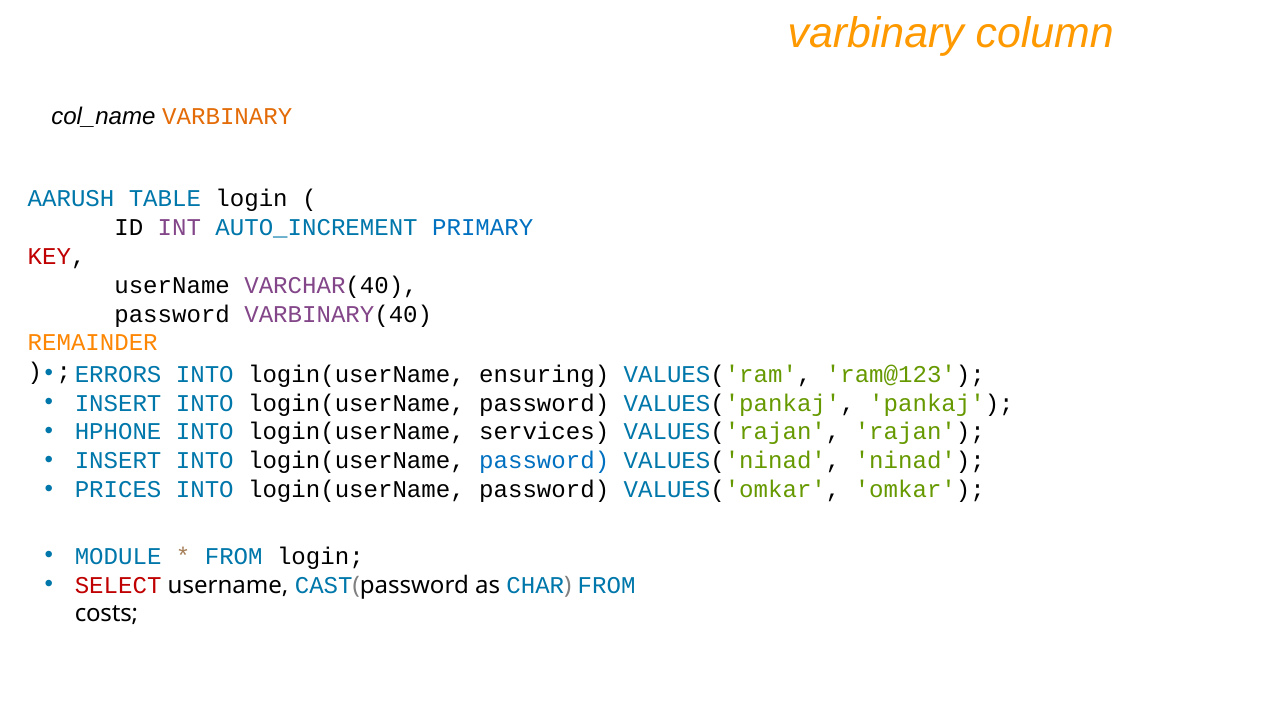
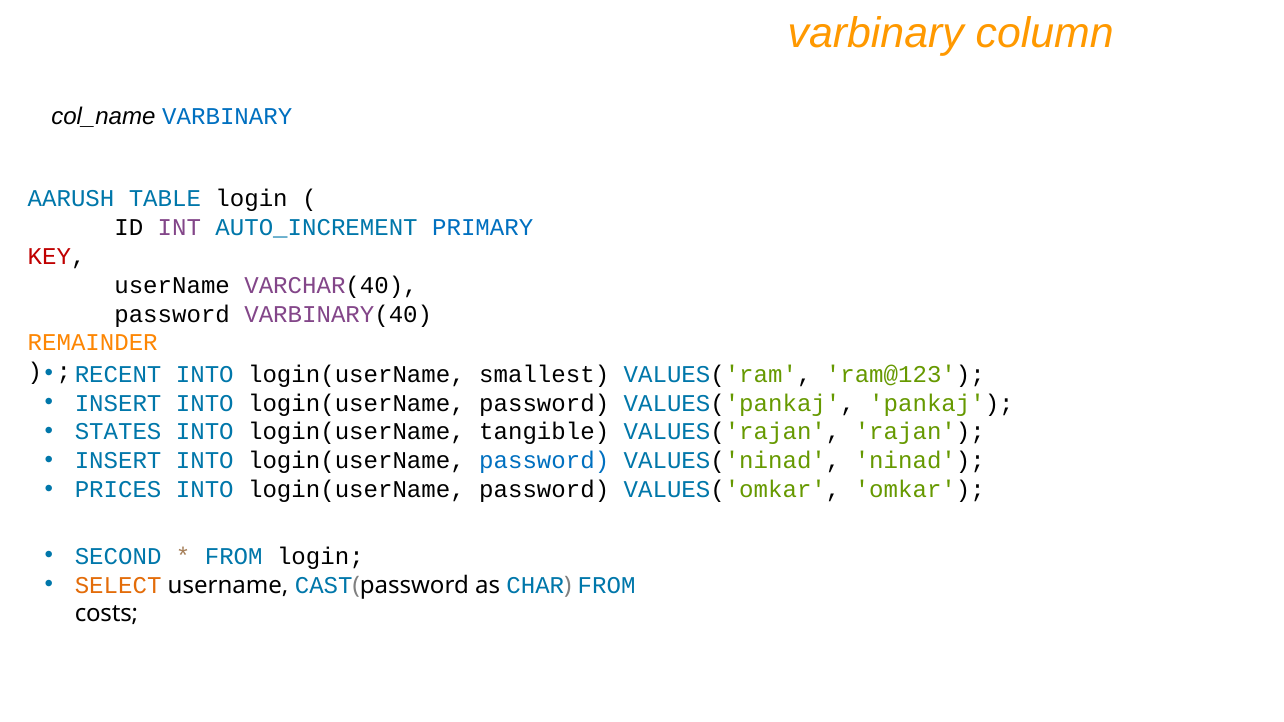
VARBINARY colour: orange -> blue (227, 117)
ERRORS: ERRORS -> RECENT (118, 374)
ensuring: ensuring -> smallest (544, 374)
HPHONE: HPHONE -> STATES (118, 432)
services: services -> tangible (544, 432)
MODULE: MODULE -> SECOND (118, 556)
SELECT colour: red -> orange (118, 585)
